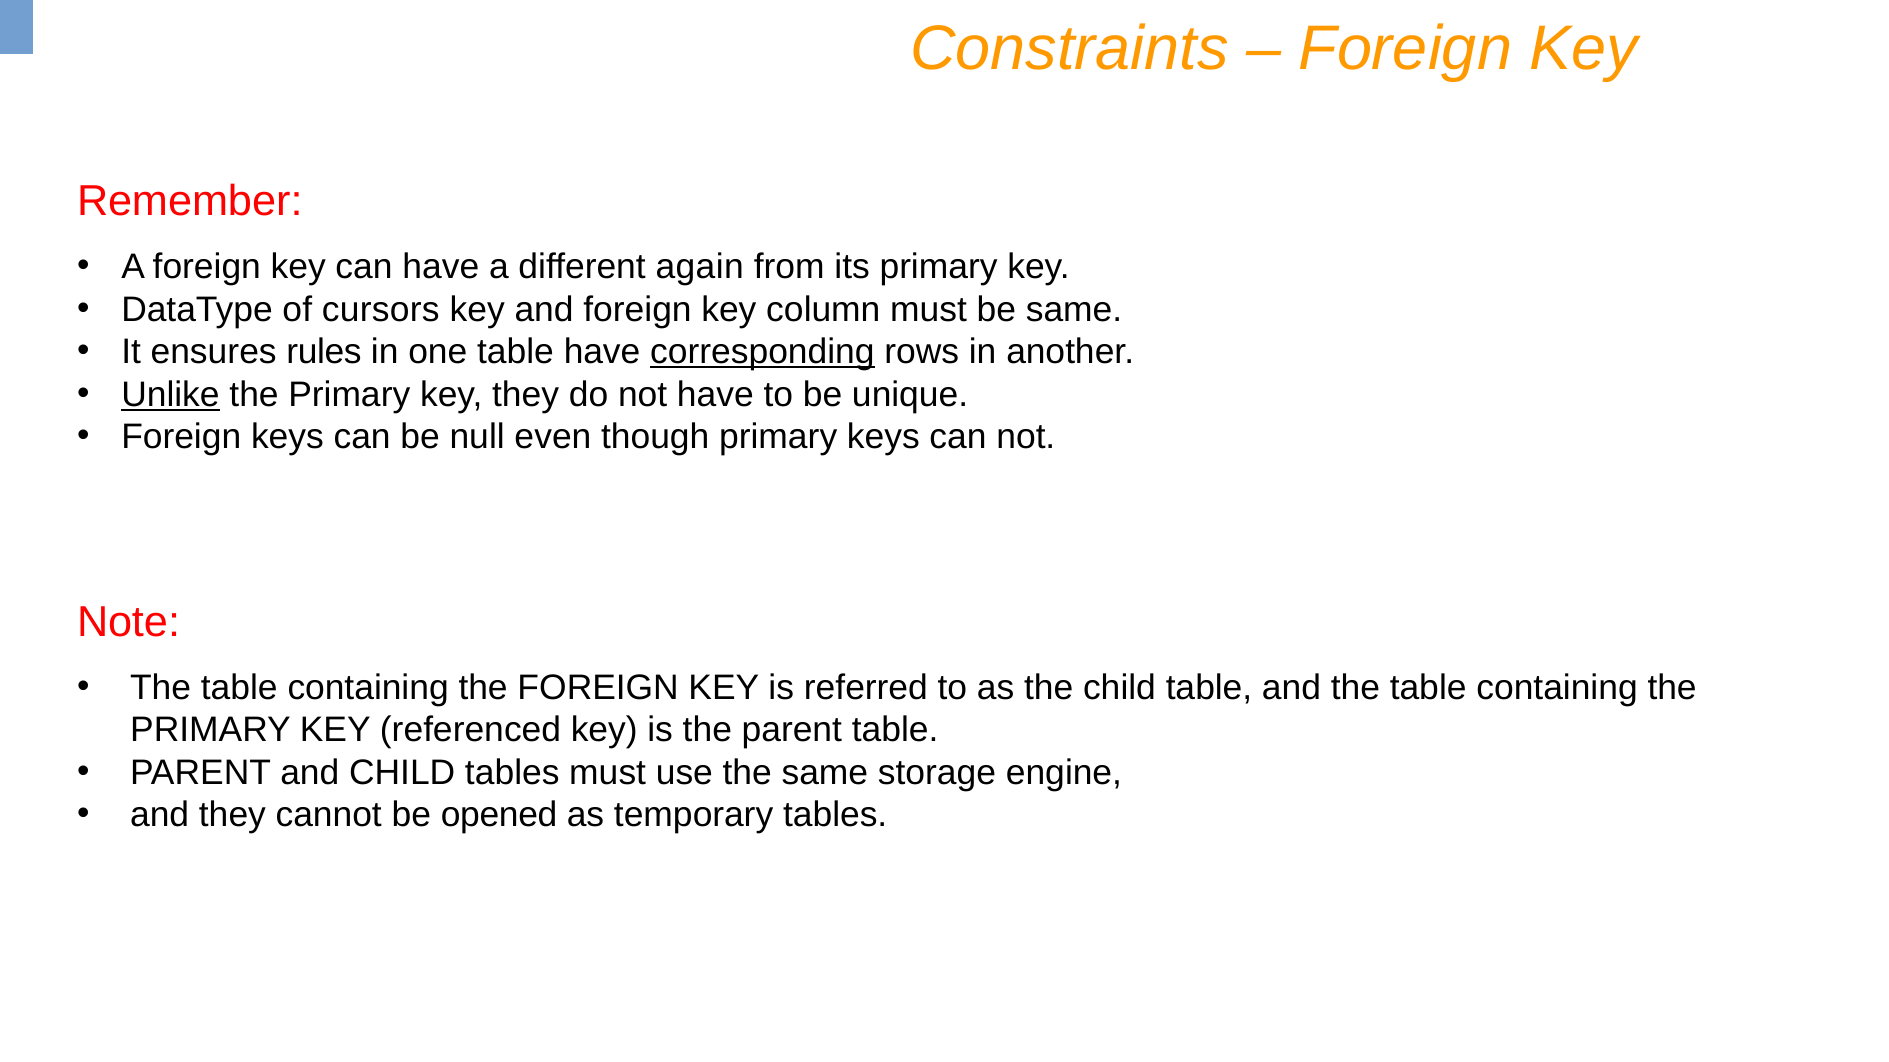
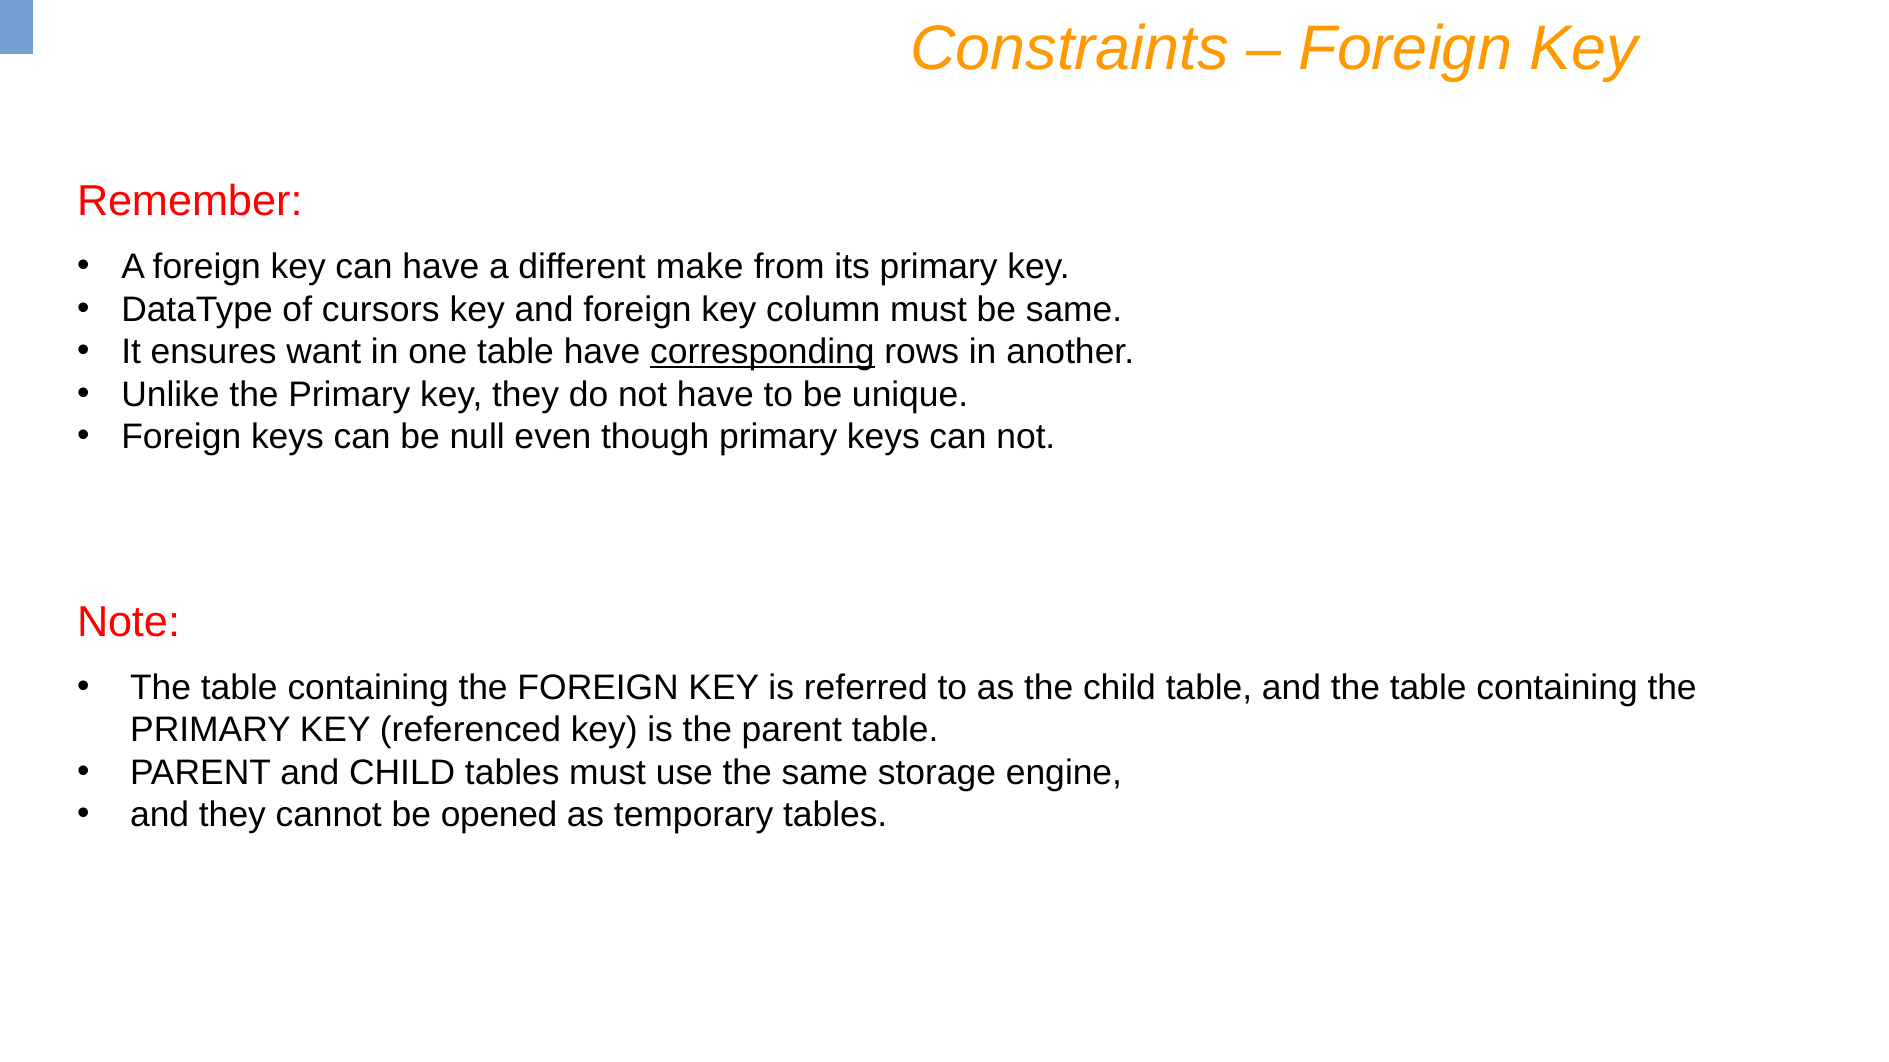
again: again -> make (700, 267)
rules: rules -> want (324, 352)
Unlike underline: present -> none (170, 395)
